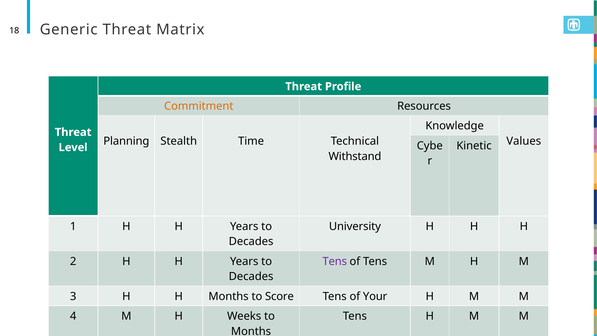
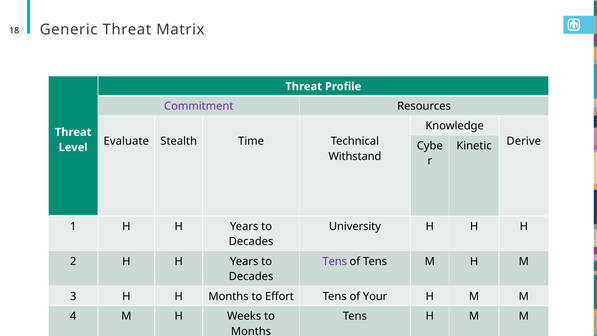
Commitment colour: orange -> purple (199, 106)
Planning: Planning -> Evaluate (126, 141)
Values: Values -> Derive (524, 141)
Score: Score -> Effort (279, 296)
